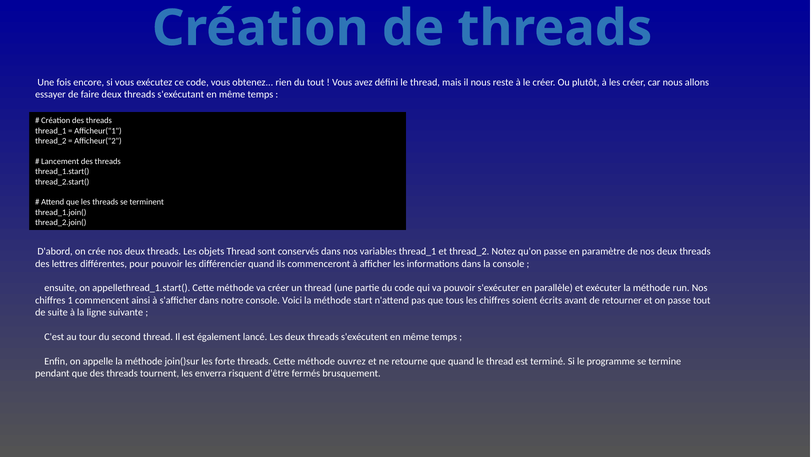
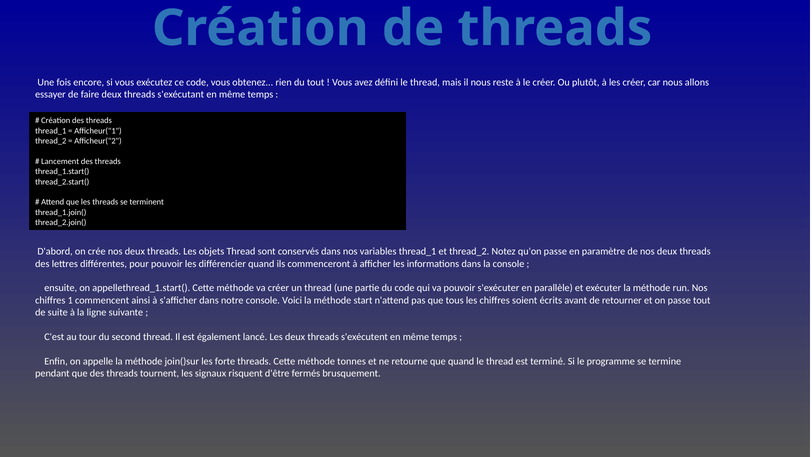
ouvrez: ouvrez -> tonnes (352, 361)
enverra: enverra -> signaux (211, 373)
